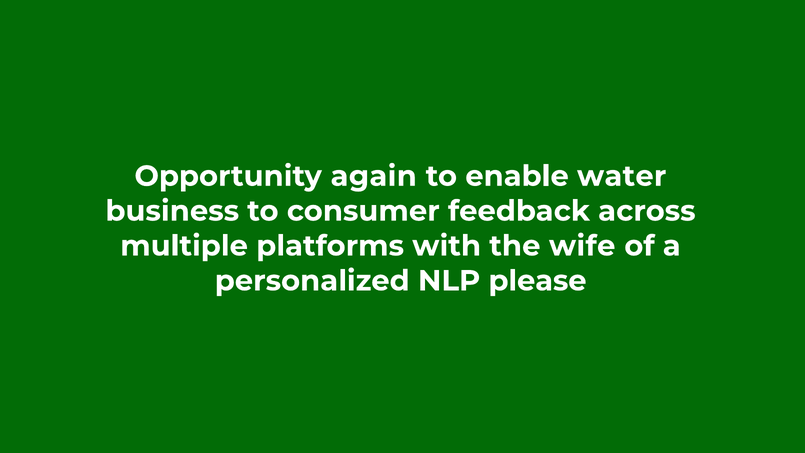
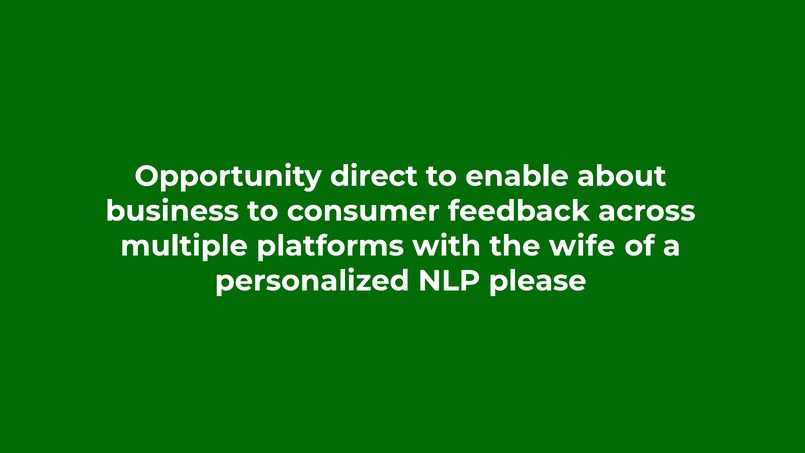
again: again -> direct (374, 176)
water: water -> about (622, 176)
